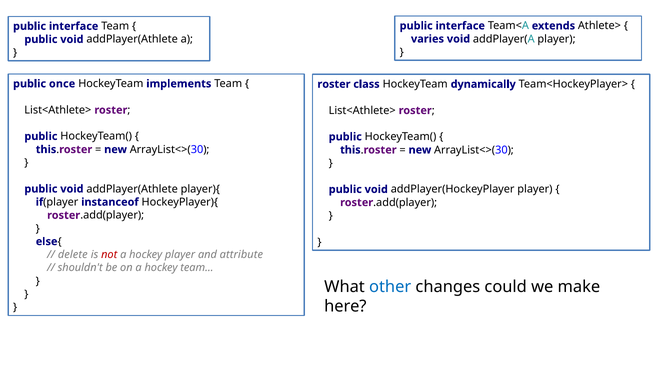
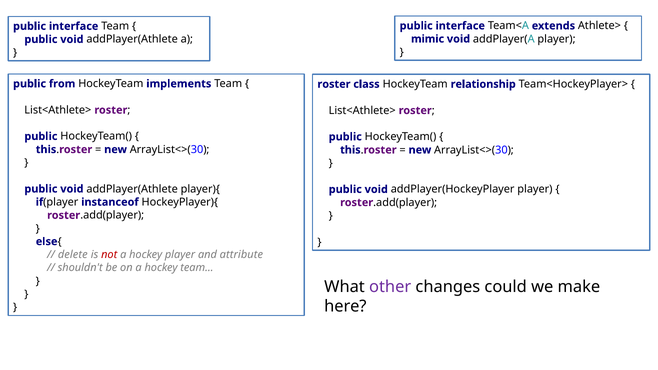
varies: varies -> mimic (428, 39)
once: once -> from (62, 84)
dynamically: dynamically -> relationship (483, 84)
other colour: blue -> purple (390, 287)
